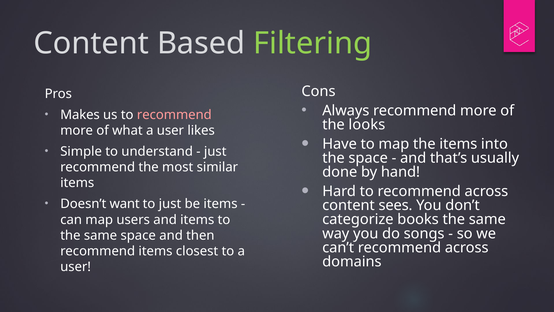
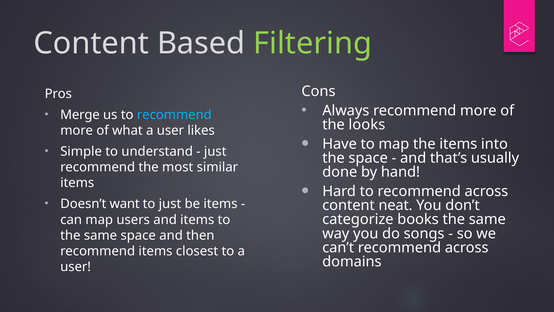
Makes: Makes -> Merge (80, 115)
recommend colour: pink -> light blue (174, 115)
sees: sees -> neat (396, 205)
